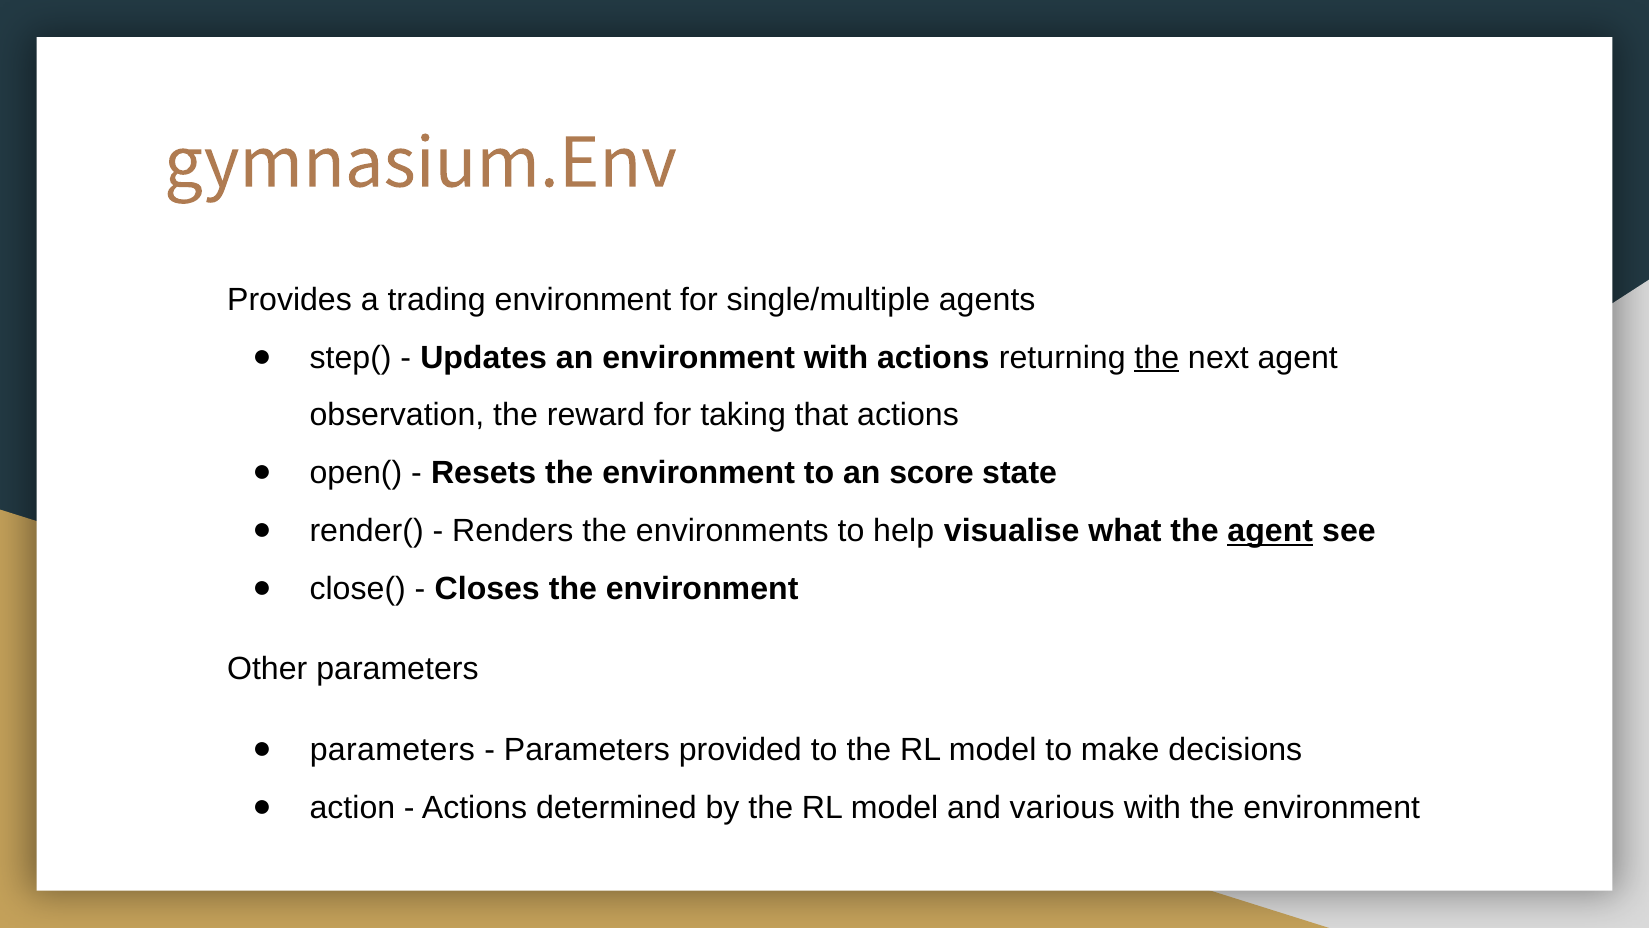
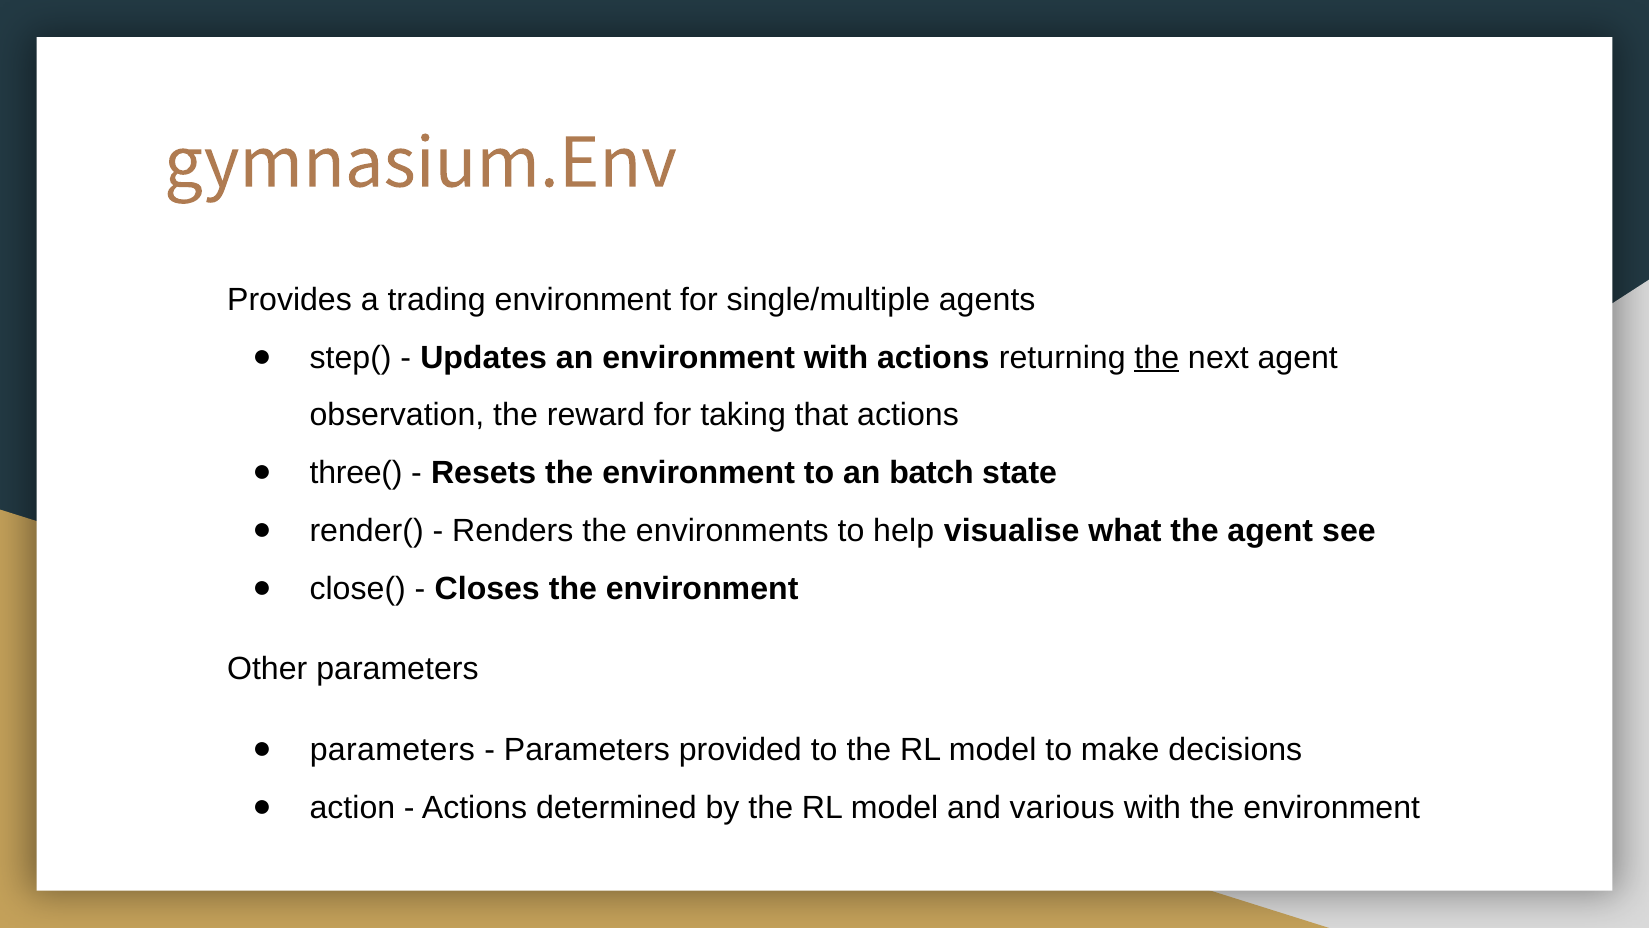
open(: open( -> three( (356, 473)
score: score -> batch (932, 473)
agent underline: present -> none (1270, 531)
